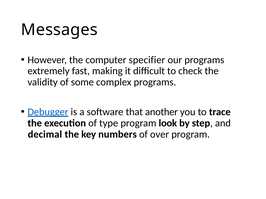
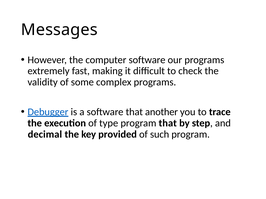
computer specifier: specifier -> software (147, 60)
program look: look -> that (168, 123)
numbers: numbers -> provided (118, 135)
over: over -> such (160, 135)
